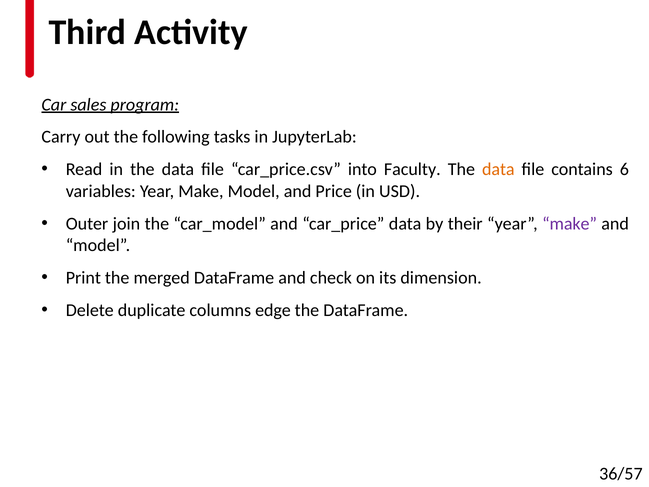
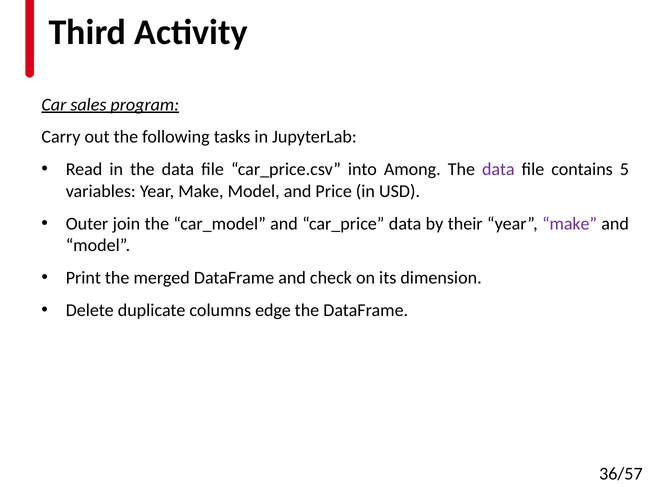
Faculty: Faculty -> Among (412, 169)
data colour: orange -> purple (498, 169)
6: 6 -> 5 (624, 169)
